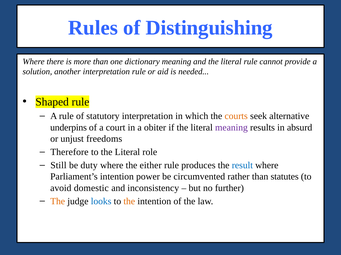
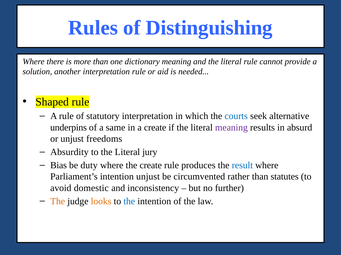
courts colour: orange -> blue (236, 116)
court: court -> same (116, 128)
a obiter: obiter -> create (155, 128)
Therefore: Therefore -> Absurdity (69, 152)
role: role -> jury (150, 152)
Still: Still -> Bias (59, 166)
the either: either -> create (151, 166)
intention power: power -> unjust (148, 177)
looks colour: blue -> orange (101, 202)
the colour: orange -> blue (129, 202)
